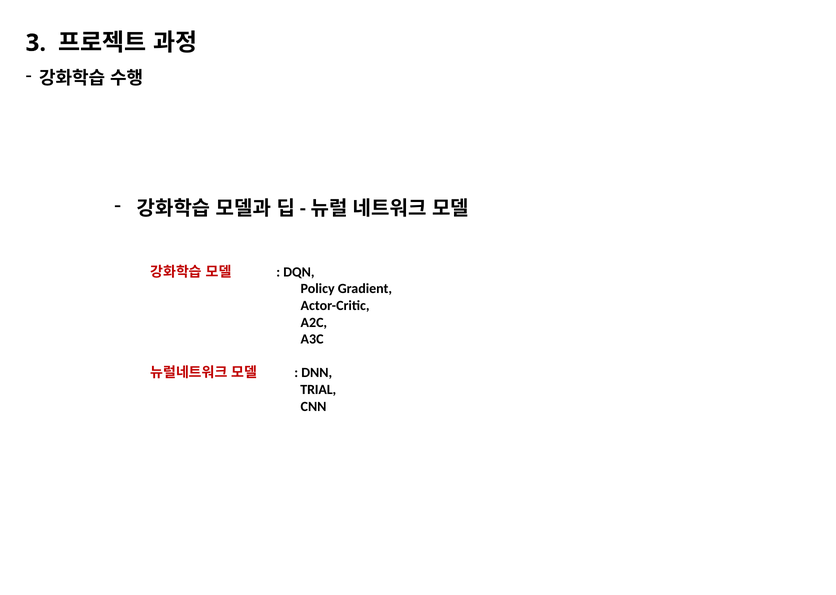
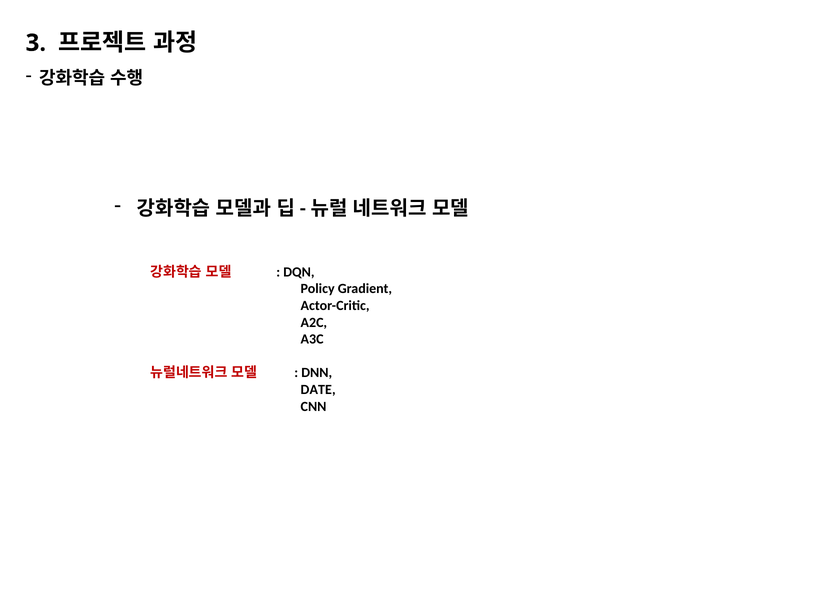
TRIAL: TRIAL -> DATE (318, 390)
